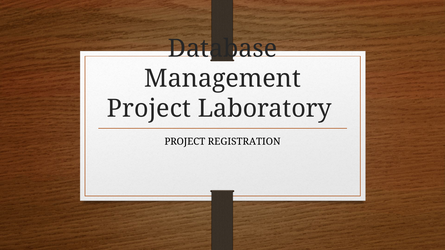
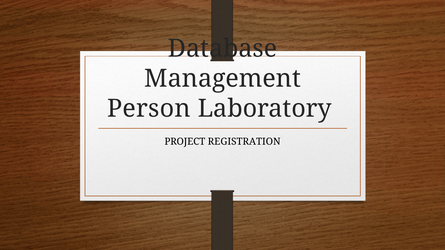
Project: Project -> Person (149, 109)
